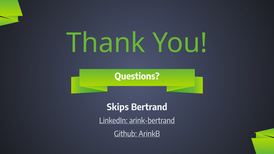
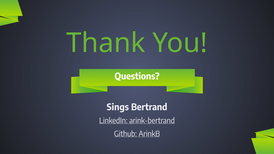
Skips: Skips -> Sings (118, 107)
